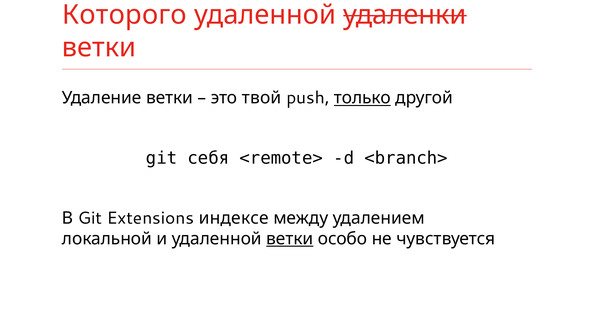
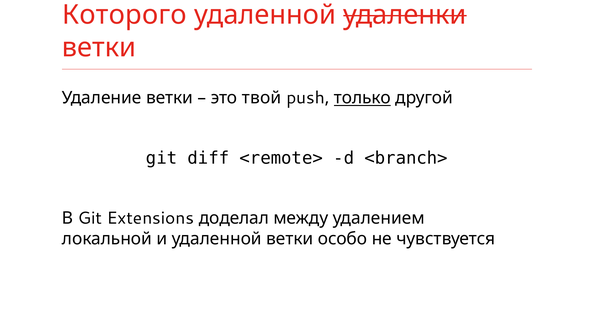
себя: себя -> diff (208, 158)
индексе: индексе -> доделал (234, 218)
ветки underline: present -> none (290, 239)
